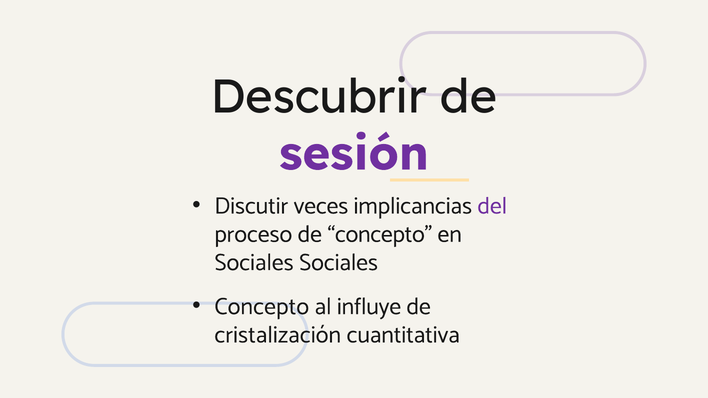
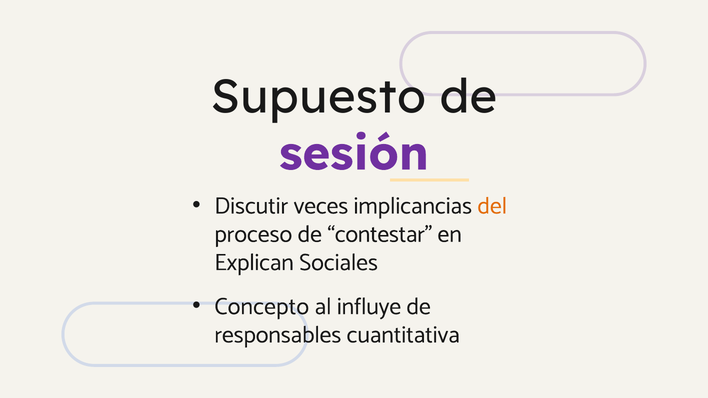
Descubrir: Descubrir -> Supuesto (318, 97)
del colour: purple -> orange (492, 206)
de concepto: concepto -> contestar (380, 234)
Sociales: Sociales -> Explican (254, 263)
cristalización: cristalización -> responsables (278, 335)
